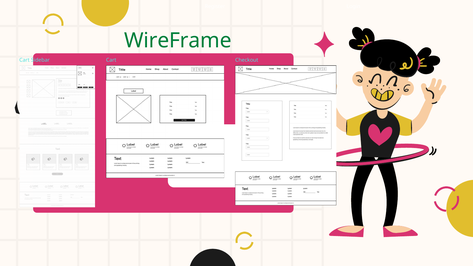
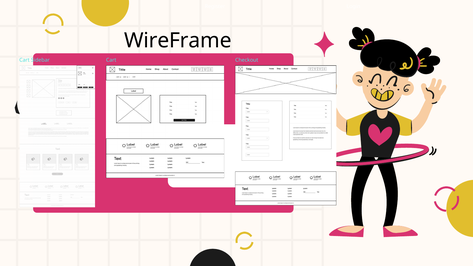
WireFrame colour: green -> black (178, 41)
